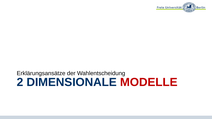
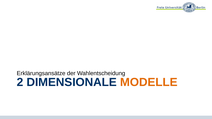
MODELLE colour: red -> orange (149, 82)
